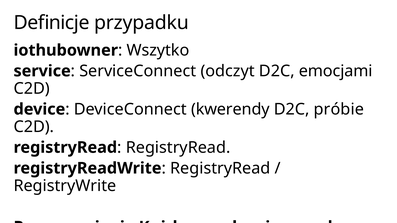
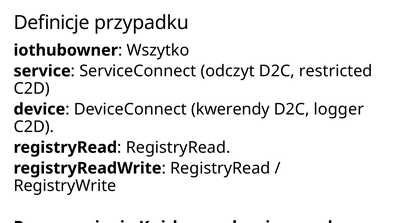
emocjami: emocjami -> restricted (336, 71)
próbie: próbie -> logger (339, 109)
